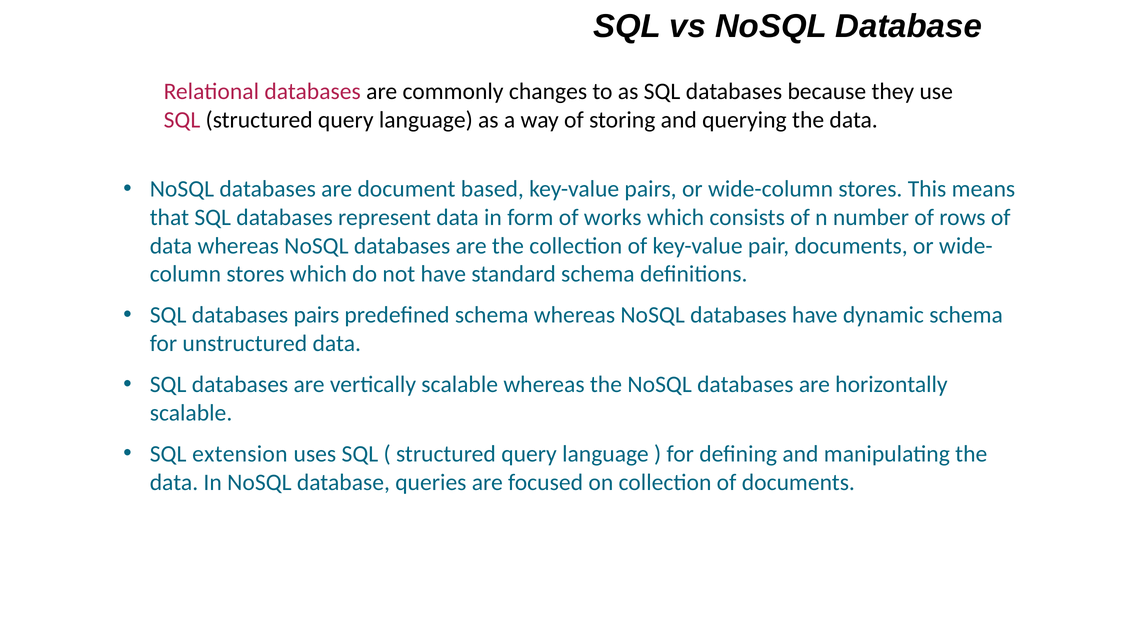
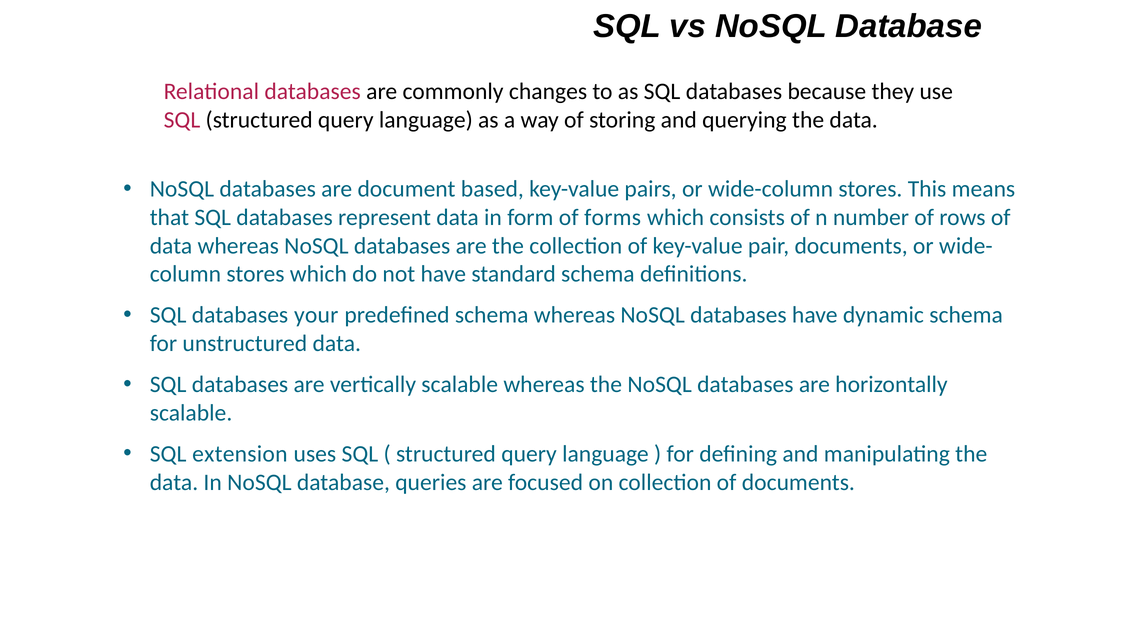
works: works -> forms (613, 217)
databases pairs: pairs -> your (316, 315)
